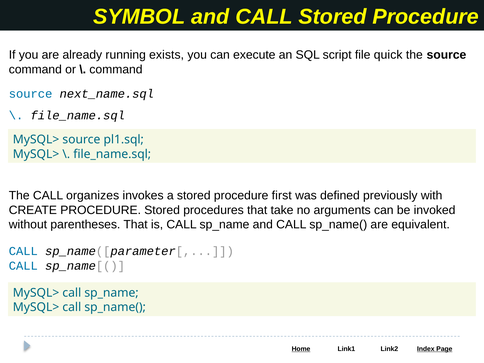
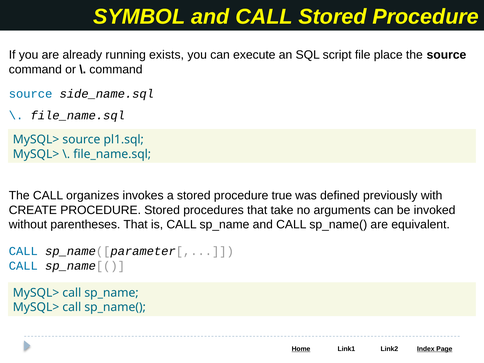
quick: quick -> place (388, 55)
next_name.sql: next_name.sql -> side_name.sql (107, 94)
first: first -> true (282, 196)
